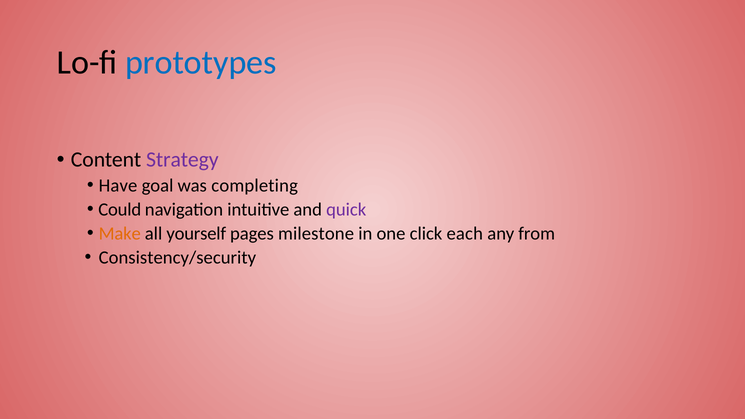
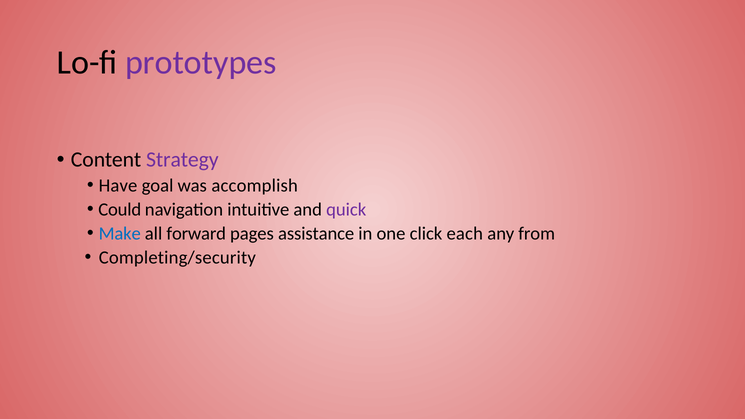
prototypes colour: blue -> purple (201, 63)
completing: completing -> accomplish (255, 185)
Make colour: orange -> blue (120, 233)
yourself: yourself -> forward (196, 233)
milestone: milestone -> assistance (316, 233)
Consistency/security: Consistency/security -> Completing/security (177, 257)
